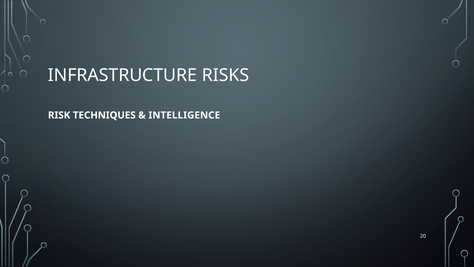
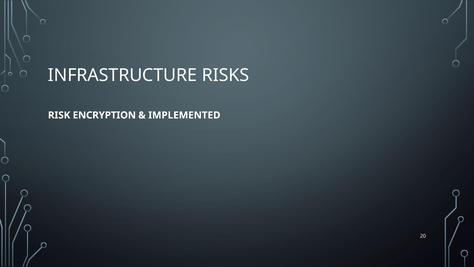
TECHNIQUES: TECHNIQUES -> ENCRYPTION (104, 115)
INTELLIGENCE: INTELLIGENCE -> IMPLEMENTED (184, 115)
